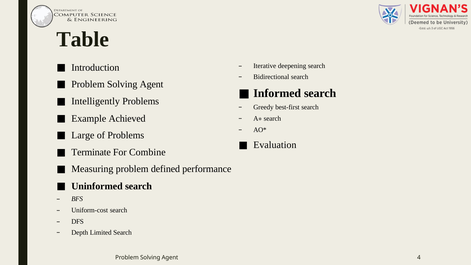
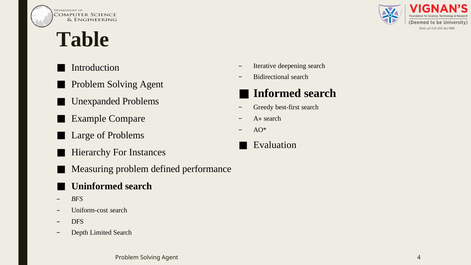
Intelligently: Intelligently -> Unexpanded (96, 101)
Achieved: Achieved -> Compare (127, 118)
Terminate: Terminate -> Hierarchy (91, 152)
Combine: Combine -> Instances (147, 152)
